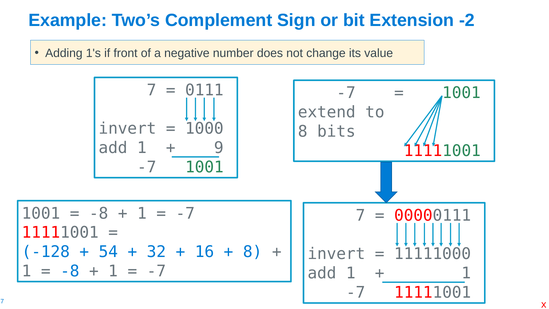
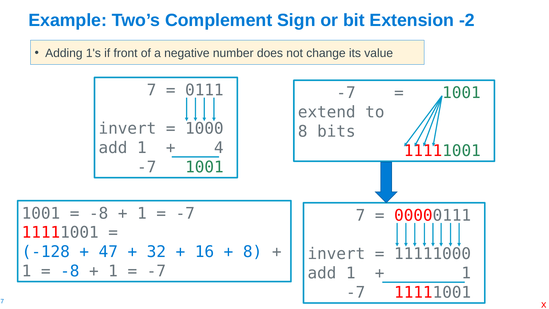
9: 9 -> 4 (219, 148)
54: 54 -> 47 (108, 252)
